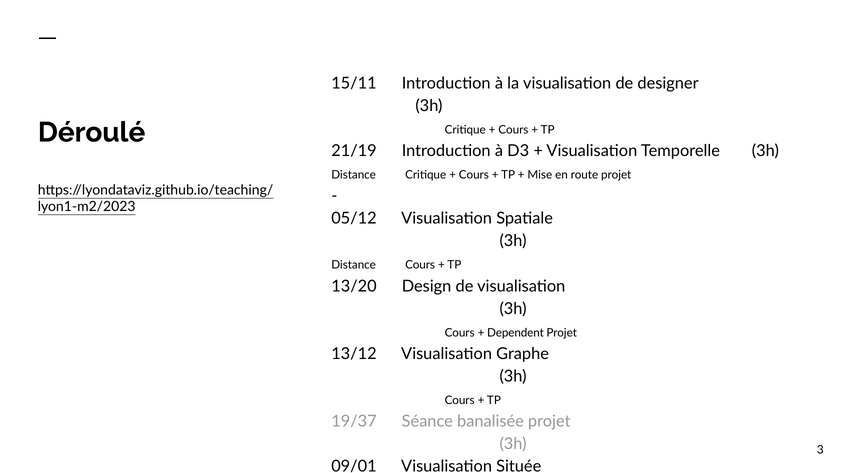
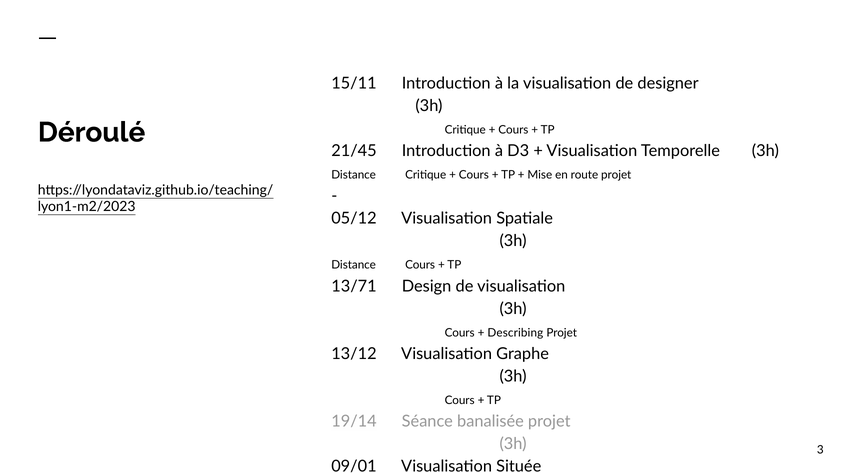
21/19: 21/19 -> 21/45 (354, 151)
13/20: 13/20 -> 13/71 (354, 286)
Dependent: Dependent -> Describing (515, 333)
19/37: 19/37 -> 19/14 (354, 421)
